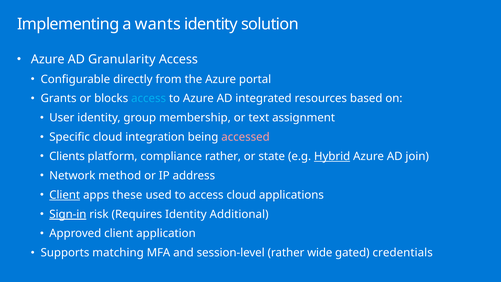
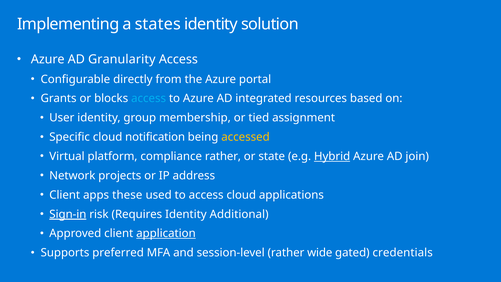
wants: wants -> states (158, 24)
text: text -> tied (259, 118)
integration: integration -> notification (155, 137)
accessed colour: pink -> yellow (245, 137)
Clients: Clients -> Virtual (67, 156)
method: method -> projects (120, 176)
Client underline: present -> none (65, 195)
application underline: none -> present (166, 233)
matching: matching -> preferred (118, 253)
